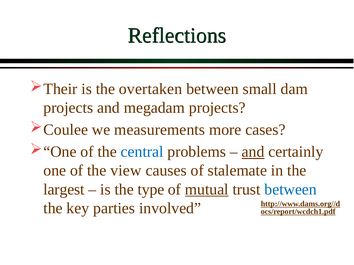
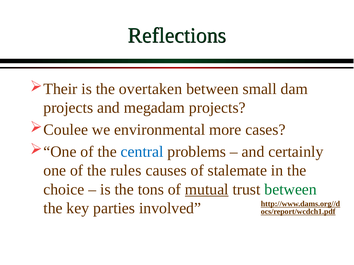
measurements: measurements -> environmental (160, 130)
and underline: present -> none (253, 152)
view: view -> rules (126, 171)
largest: largest -> choice (64, 190)
type: type -> tons (151, 190)
between colour: blue -> green (291, 190)
